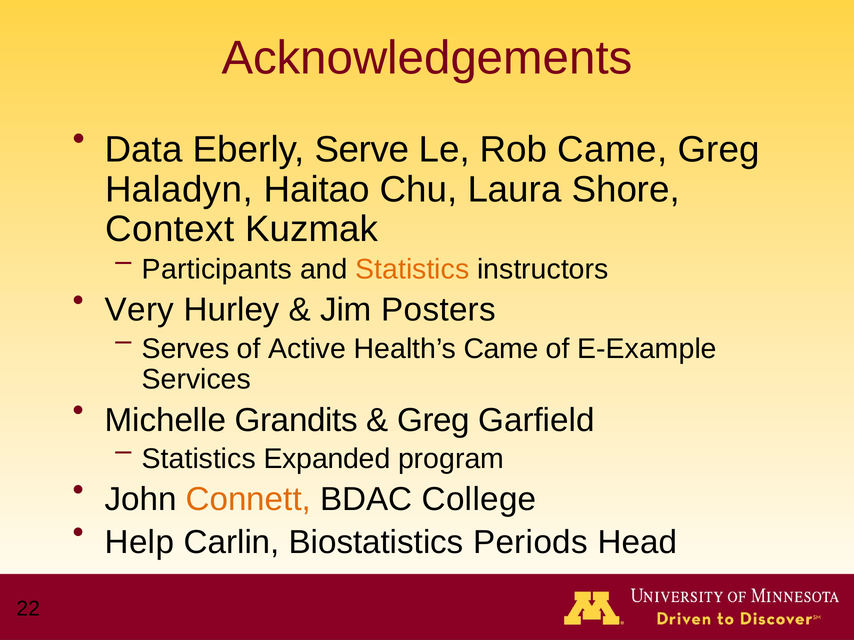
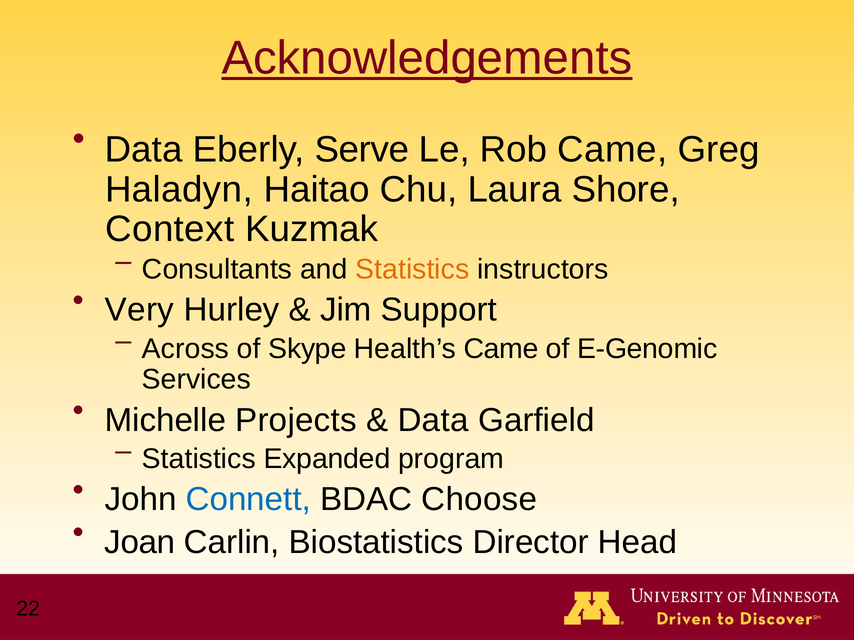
Acknowledgements underline: none -> present (427, 58)
Participants: Participants -> Consultants (217, 270)
Posters: Posters -> Support (439, 310)
Serves: Serves -> Across (185, 349)
Active: Active -> Skype (307, 349)
E-Example: E-Example -> E-Genomic (647, 349)
Grandits: Grandits -> Projects (296, 420)
Greg: Greg -> Data (433, 420)
Connett colour: orange -> blue (248, 500)
College: College -> Choose (479, 500)
Help: Help -> Joan (140, 543)
Periods: Periods -> Director (531, 543)
